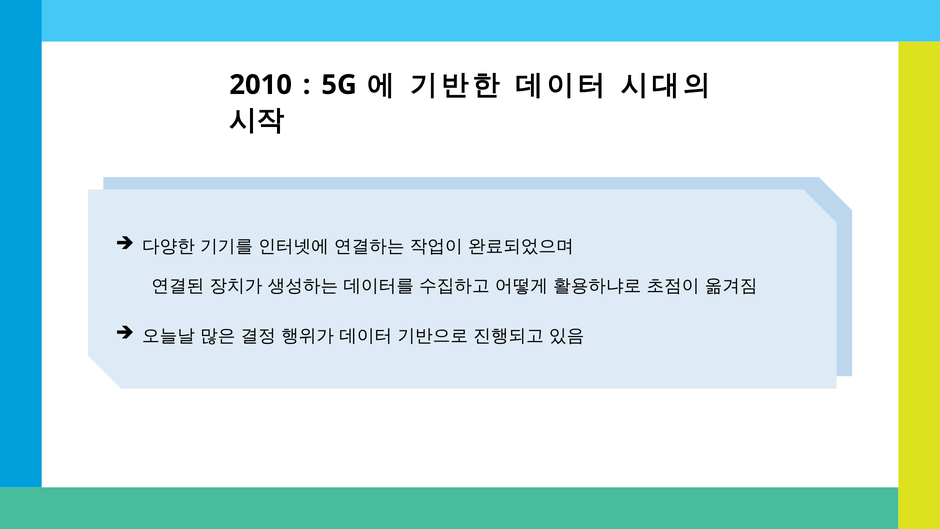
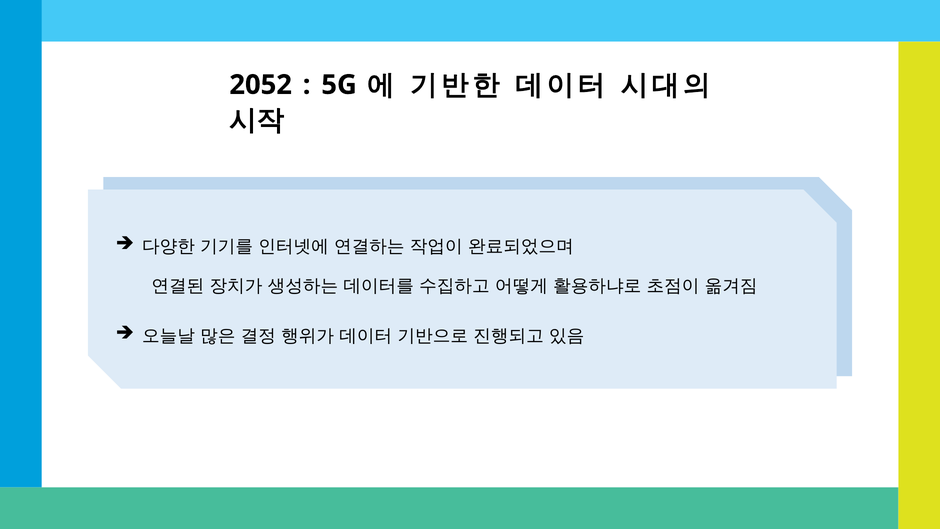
2010: 2010 -> 2052 (261, 85)
